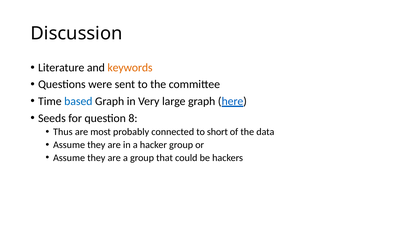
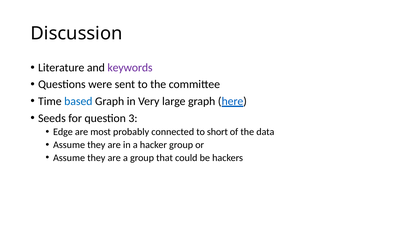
keywords colour: orange -> purple (130, 68)
8: 8 -> 3 (133, 118)
Thus: Thus -> Edge (63, 132)
